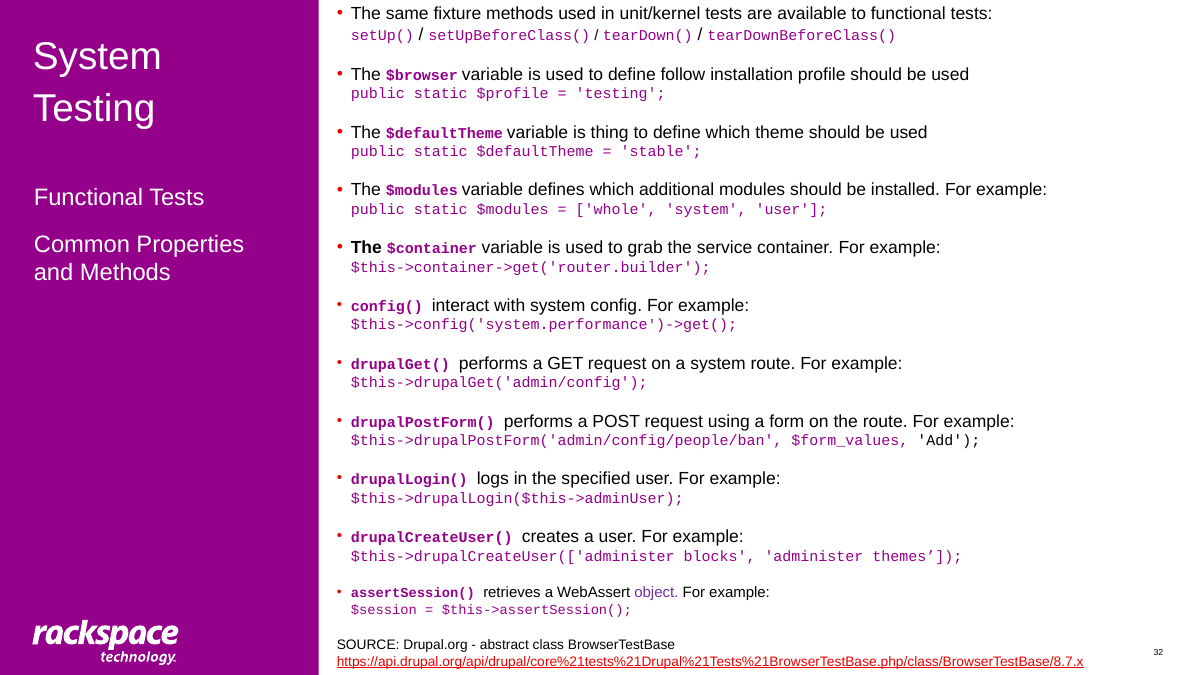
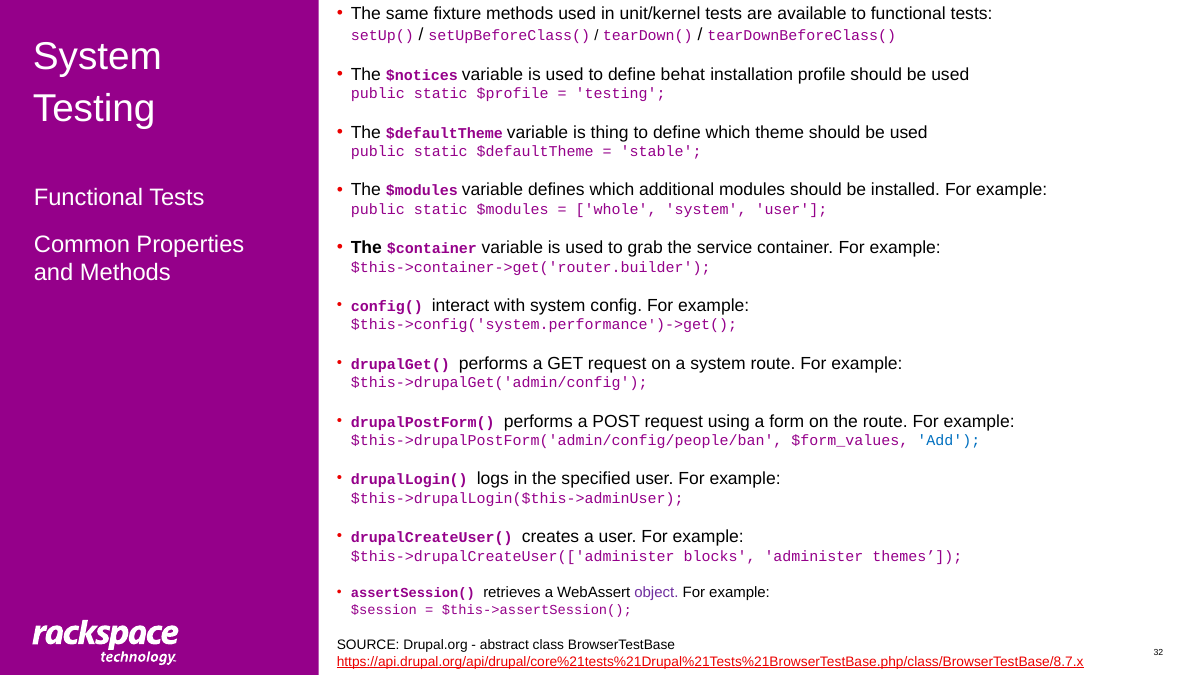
$browser: $browser -> $notices (422, 76)
follow: follow -> behat (683, 75)
Add colour: black -> blue (949, 441)
